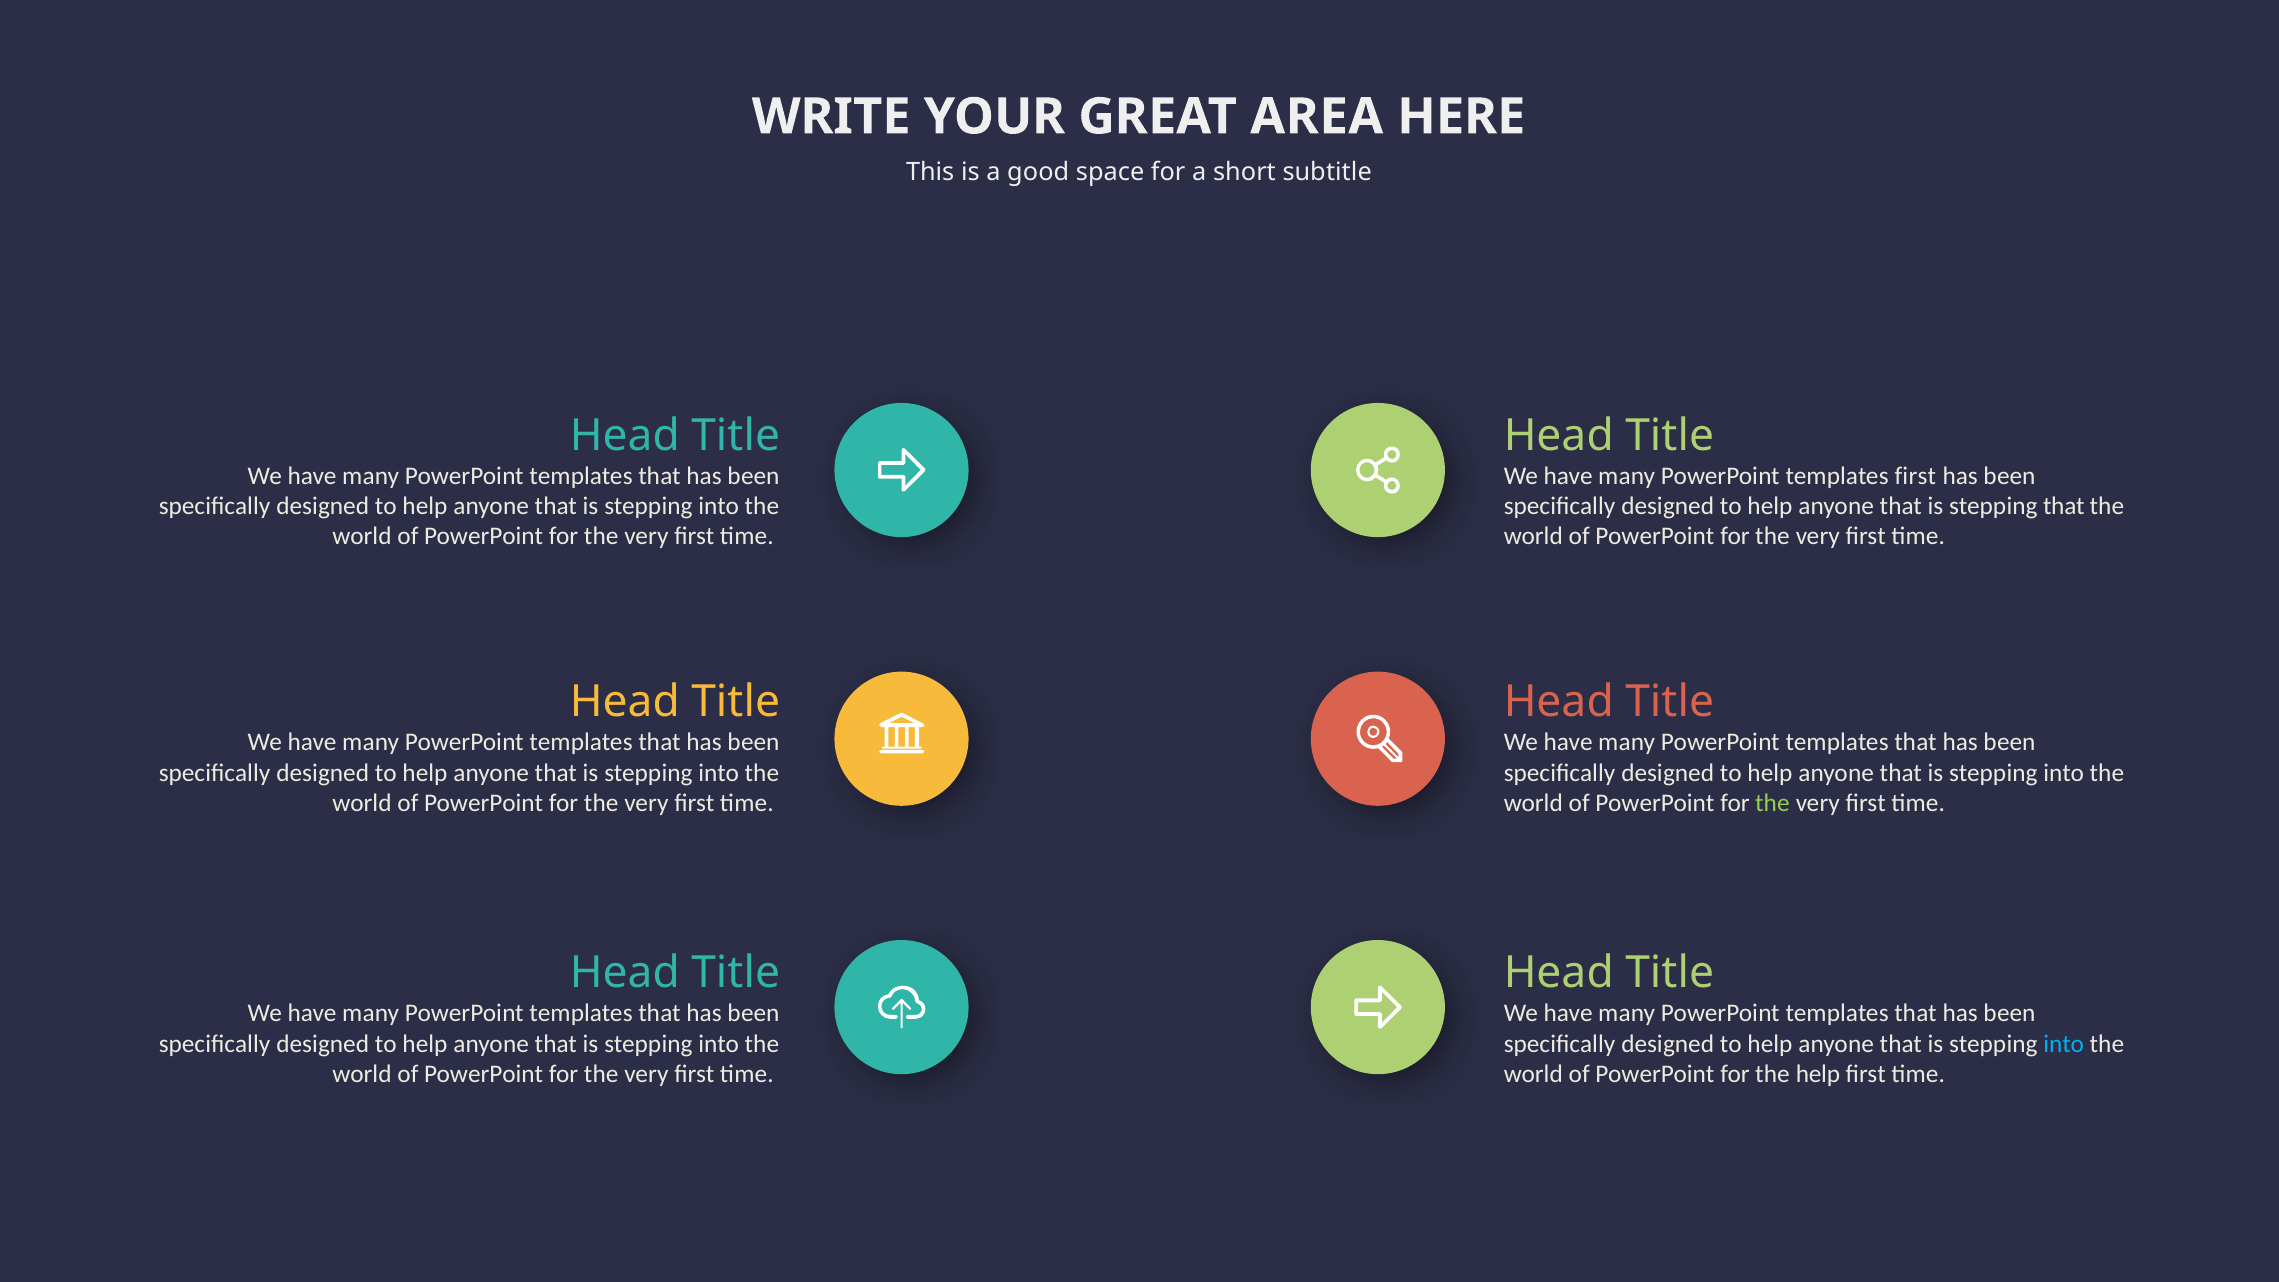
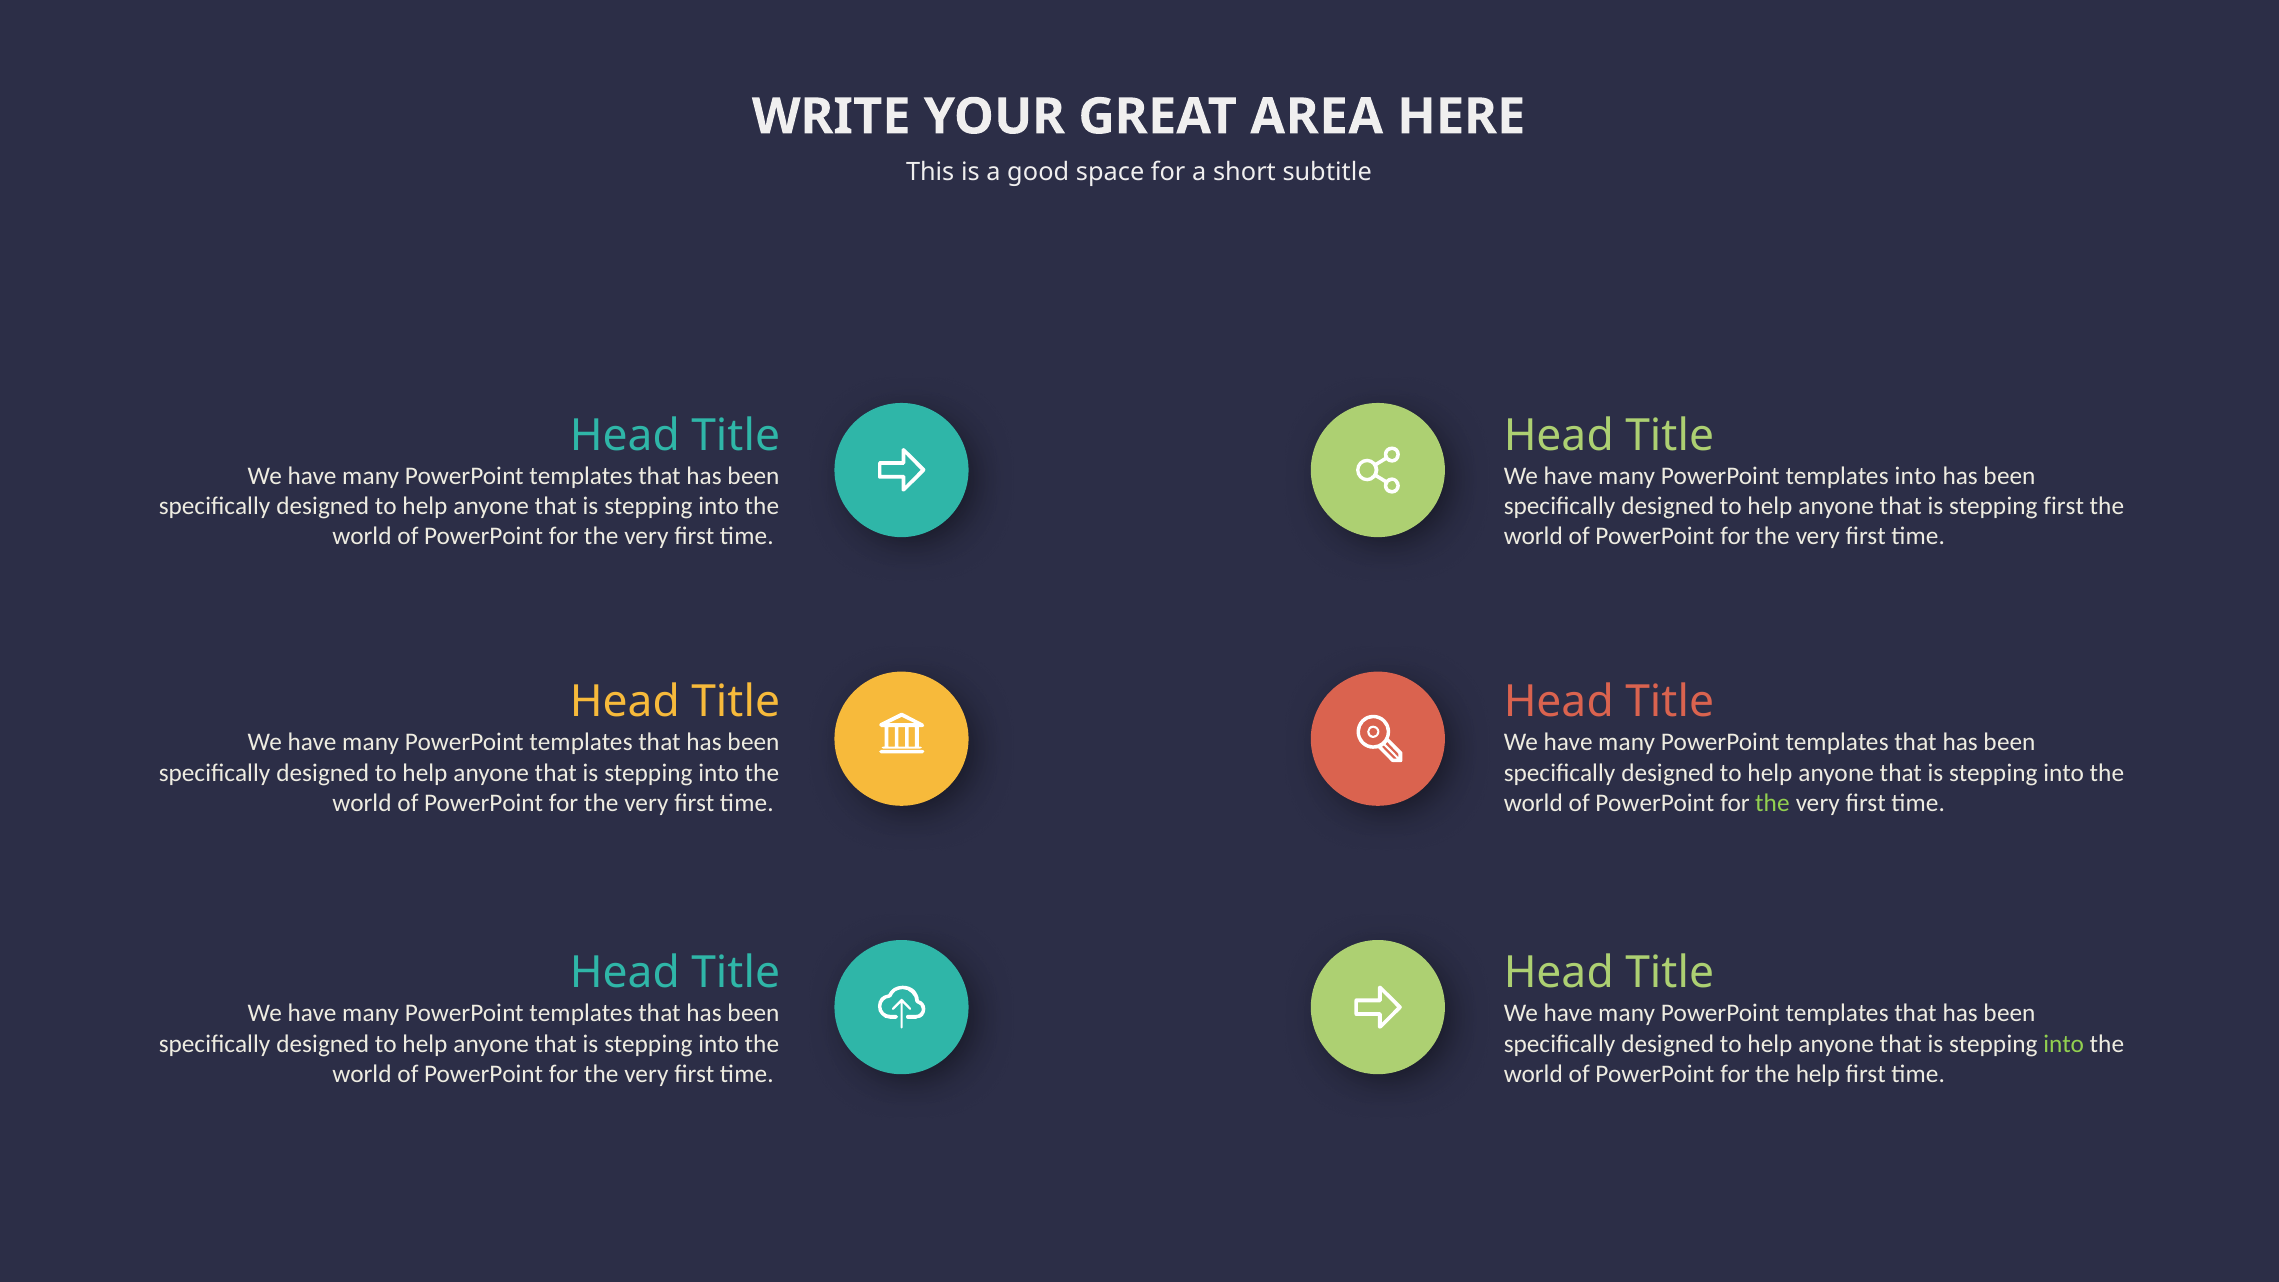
templates first: first -> into (1915, 476)
stepping that: that -> first (2064, 506)
into colour: light blue -> light green (2064, 1043)
